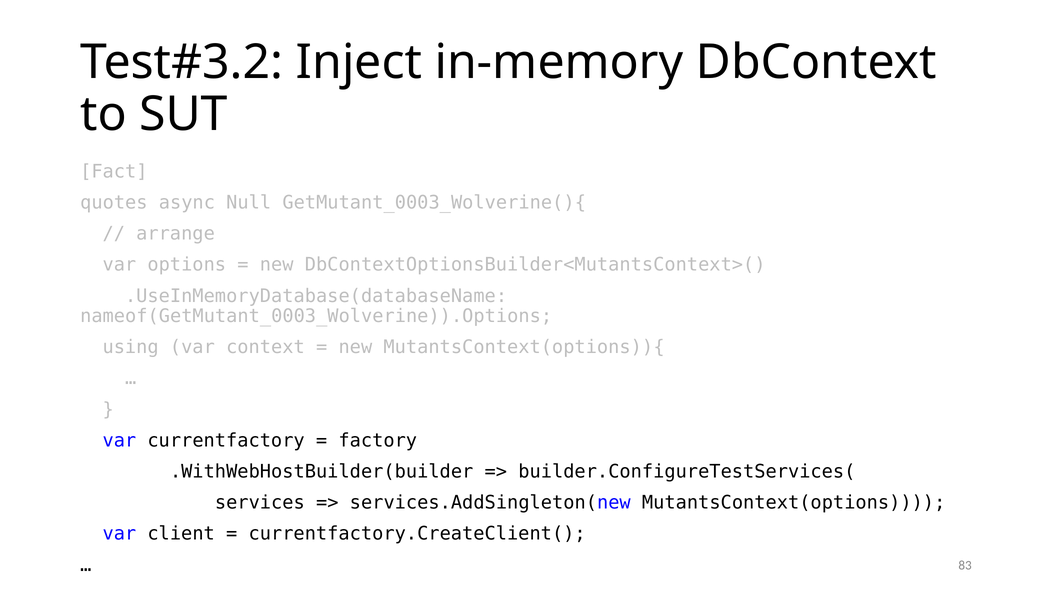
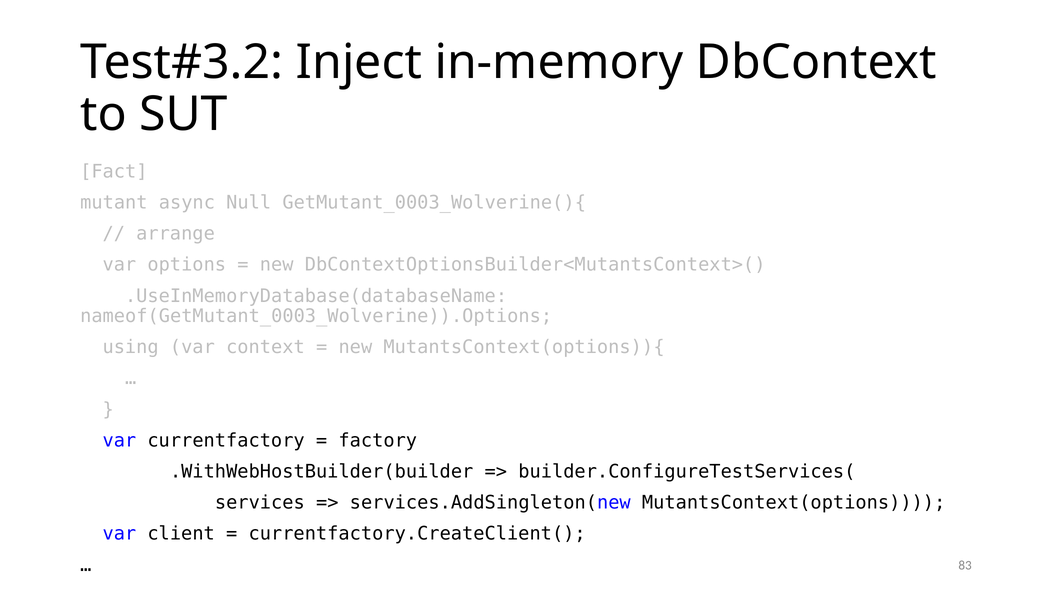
quotes: quotes -> mutant (114, 202)
